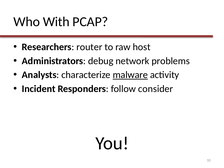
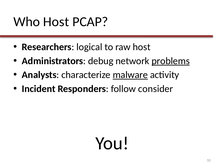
Who With: With -> Host (56, 22)
router: router -> logical (89, 47)
problems underline: none -> present (171, 61)
